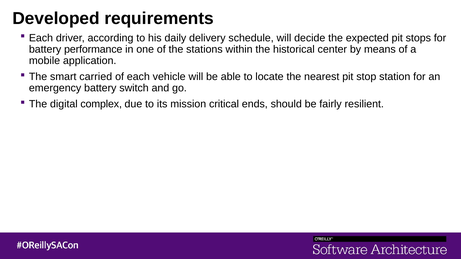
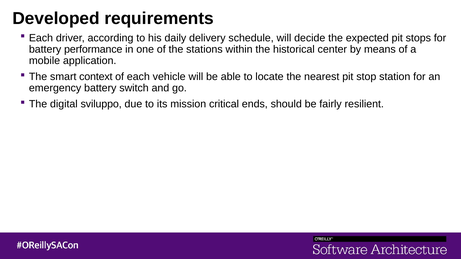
carried: carried -> context (96, 77)
complex: complex -> sviluppo (101, 104)
